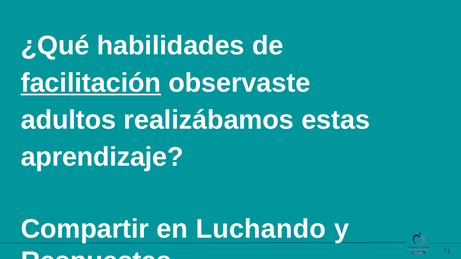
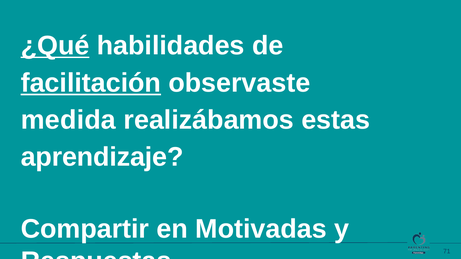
¿Qué underline: none -> present (55, 46)
adultos: adultos -> medida (68, 120)
Luchando: Luchando -> Motivadas (261, 229)
